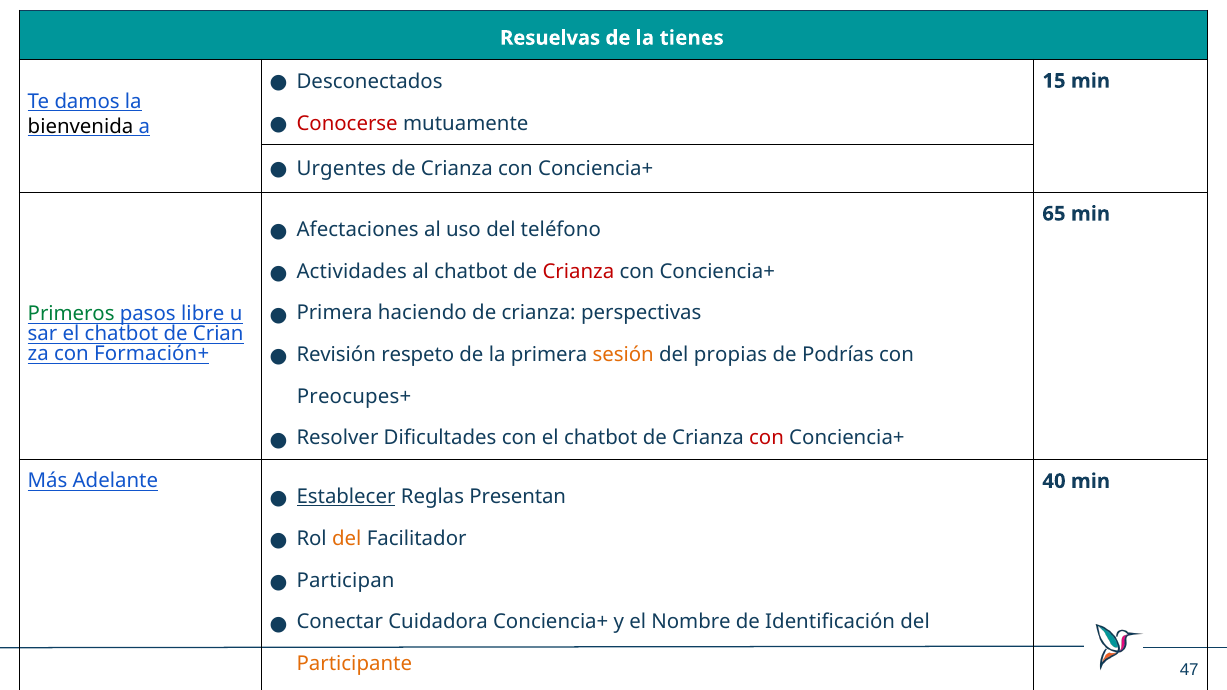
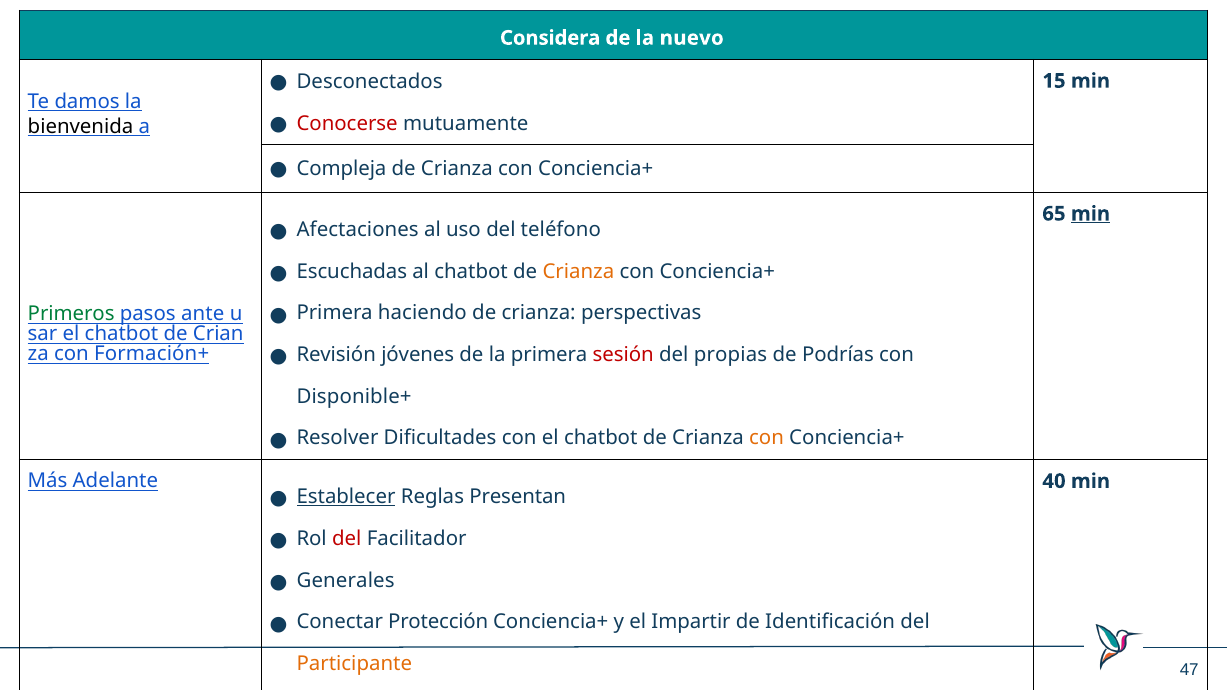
Resuelvas: Resuelvas -> Considera (550, 38)
tienes: tienes -> nuevo (692, 38)
Urgentes: Urgentes -> Compleja (342, 169)
min underline: none -> present (1091, 214)
Actividades: Actividades -> Escuchadas (352, 271)
Crianza colour: red -> orange (578, 271)
libre: libre -> ante (203, 314)
respeto: respeto -> jóvenes (418, 355)
sesión colour: orange -> red (623, 355)
Preocupes+: Preocupes+ -> Disponible+ (354, 397)
con colour: red -> orange (767, 438)
del colour: orange -> red (347, 539)
Participan: Participan -> Generales (346, 581)
Cuidadora: Cuidadora -> Protección (438, 622)
Nombre: Nombre -> Impartir (691, 622)
